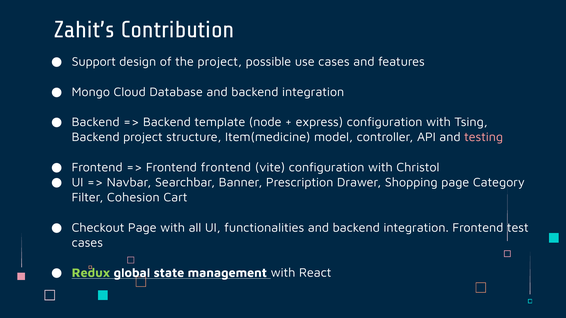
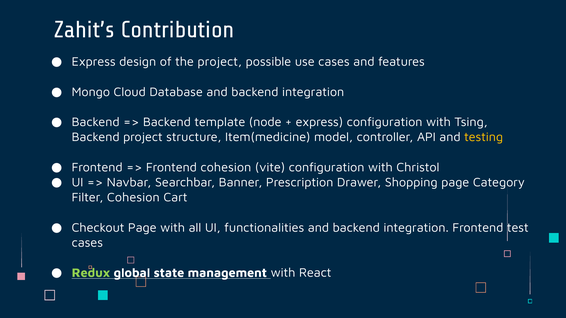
Support: Support -> Express (94, 62)
testing colour: pink -> yellow (484, 137)
Frontend frontend: frontend -> cohesion (226, 168)
